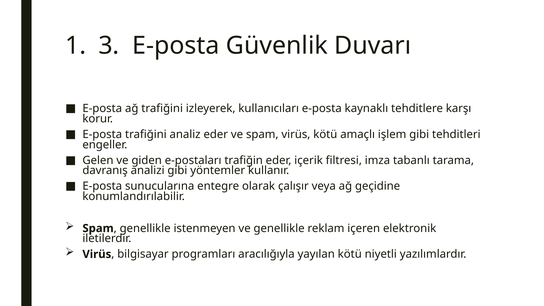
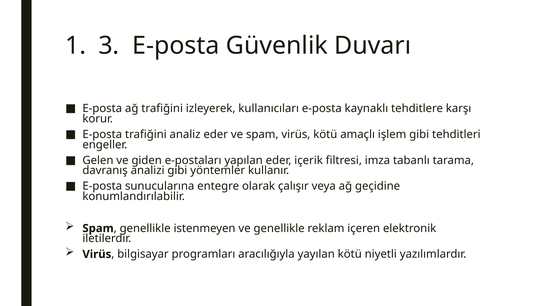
trafiğin: trafiğin -> yapılan (244, 160)
